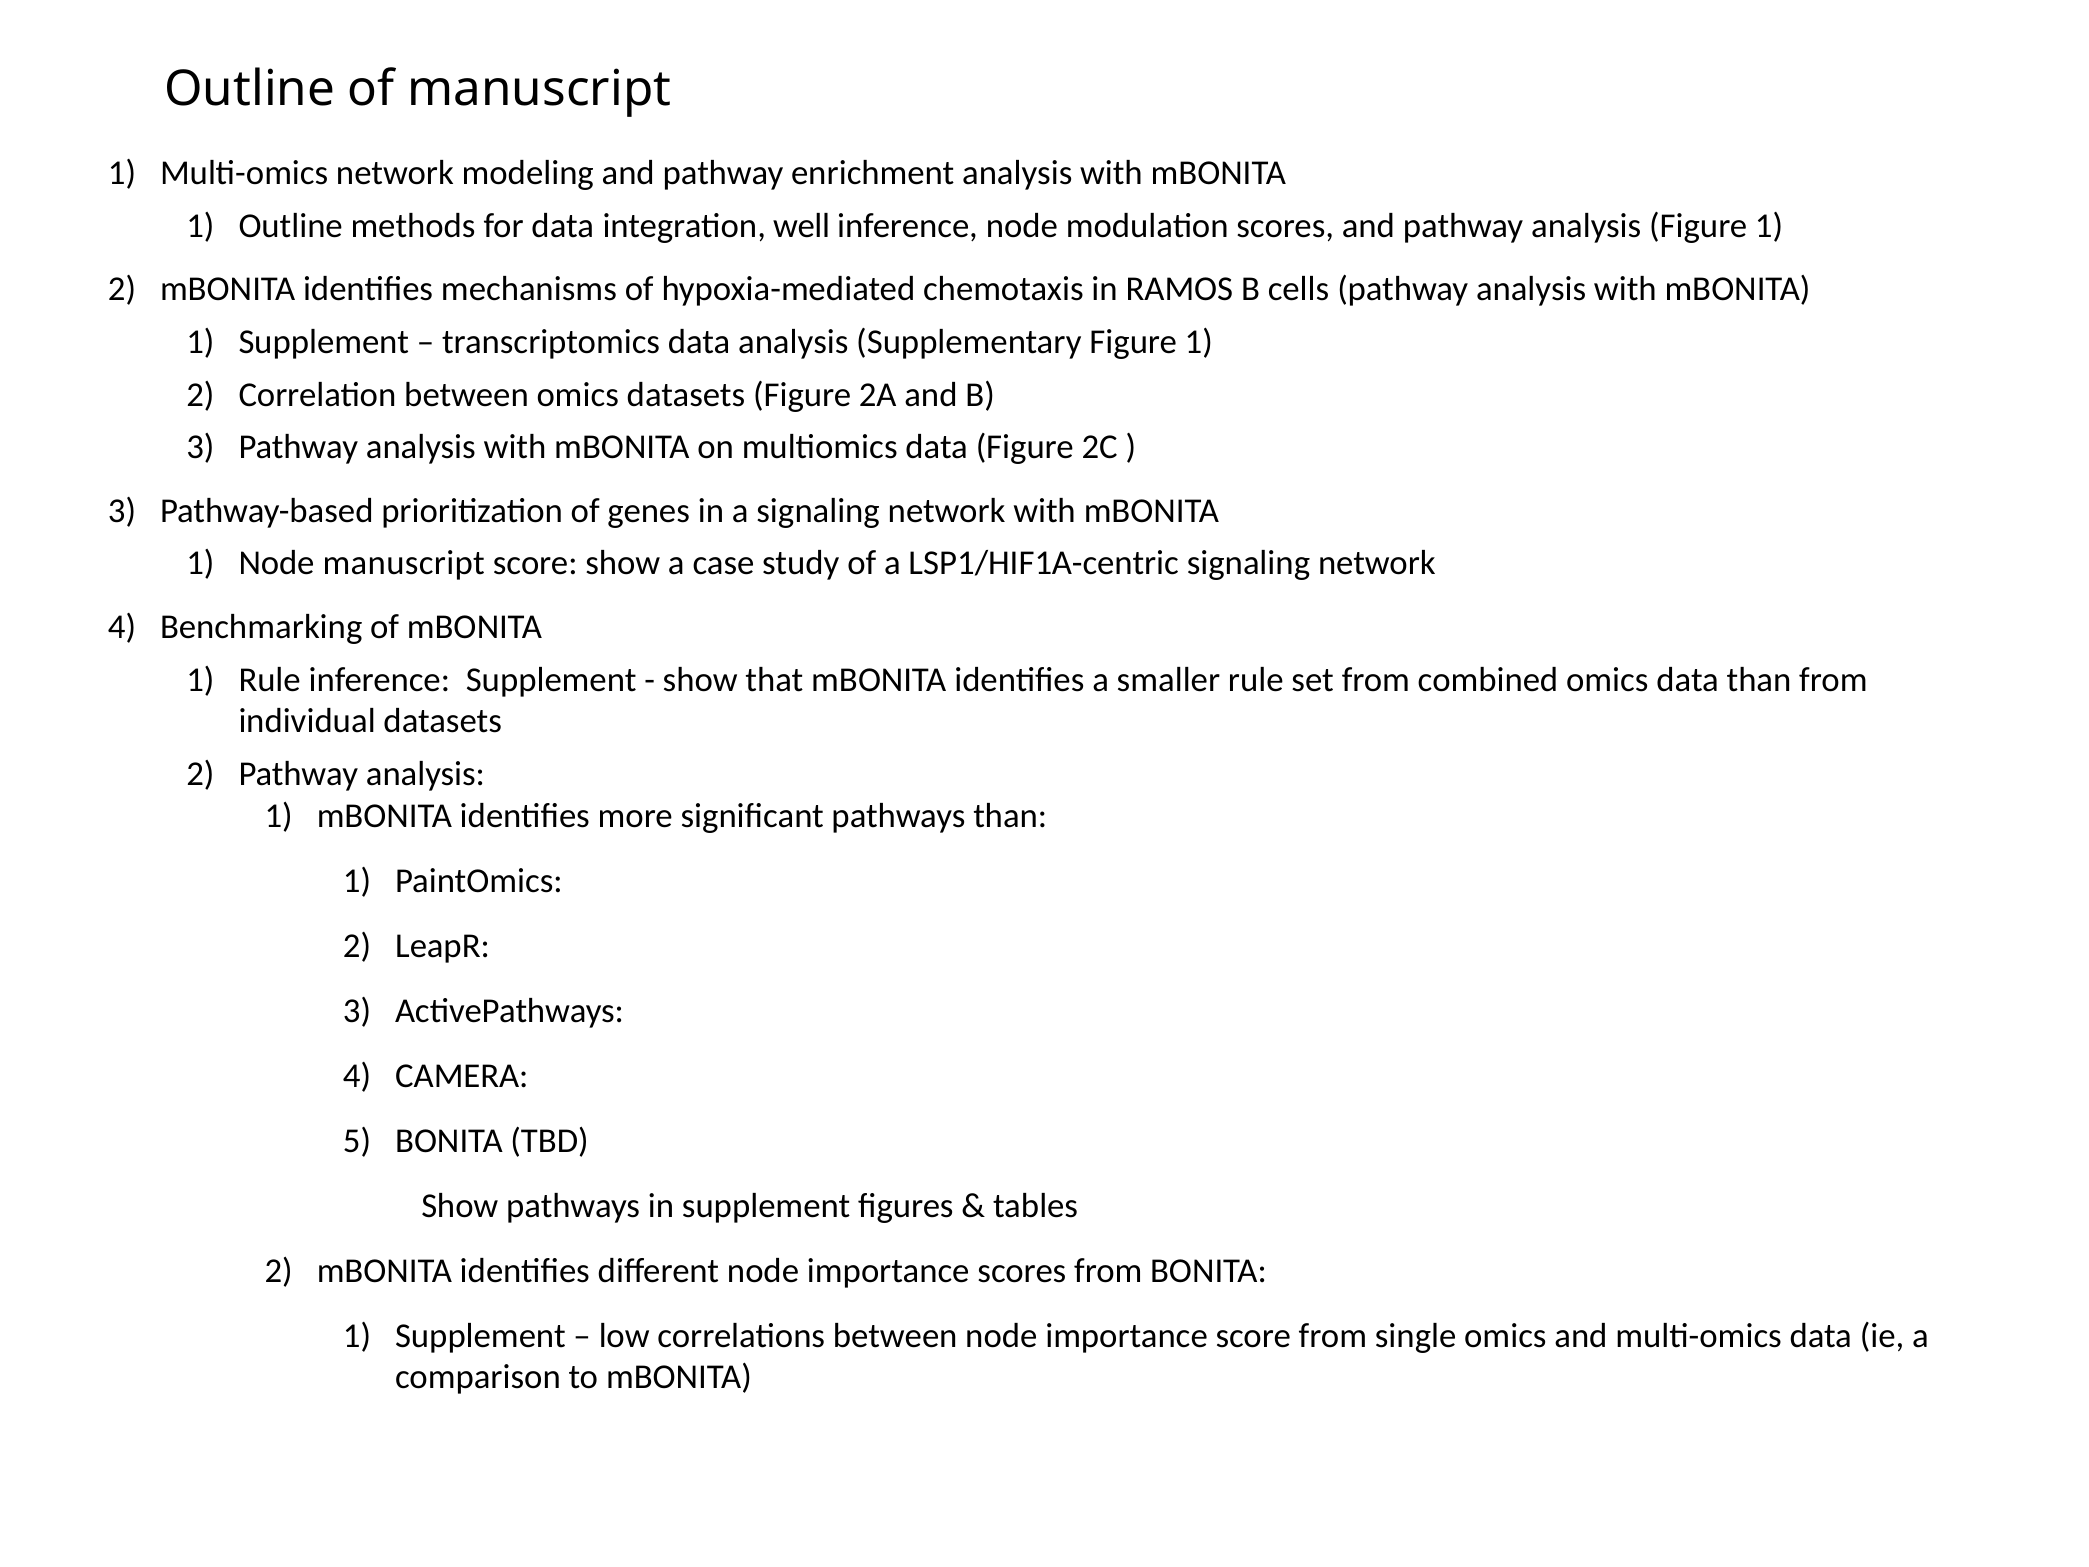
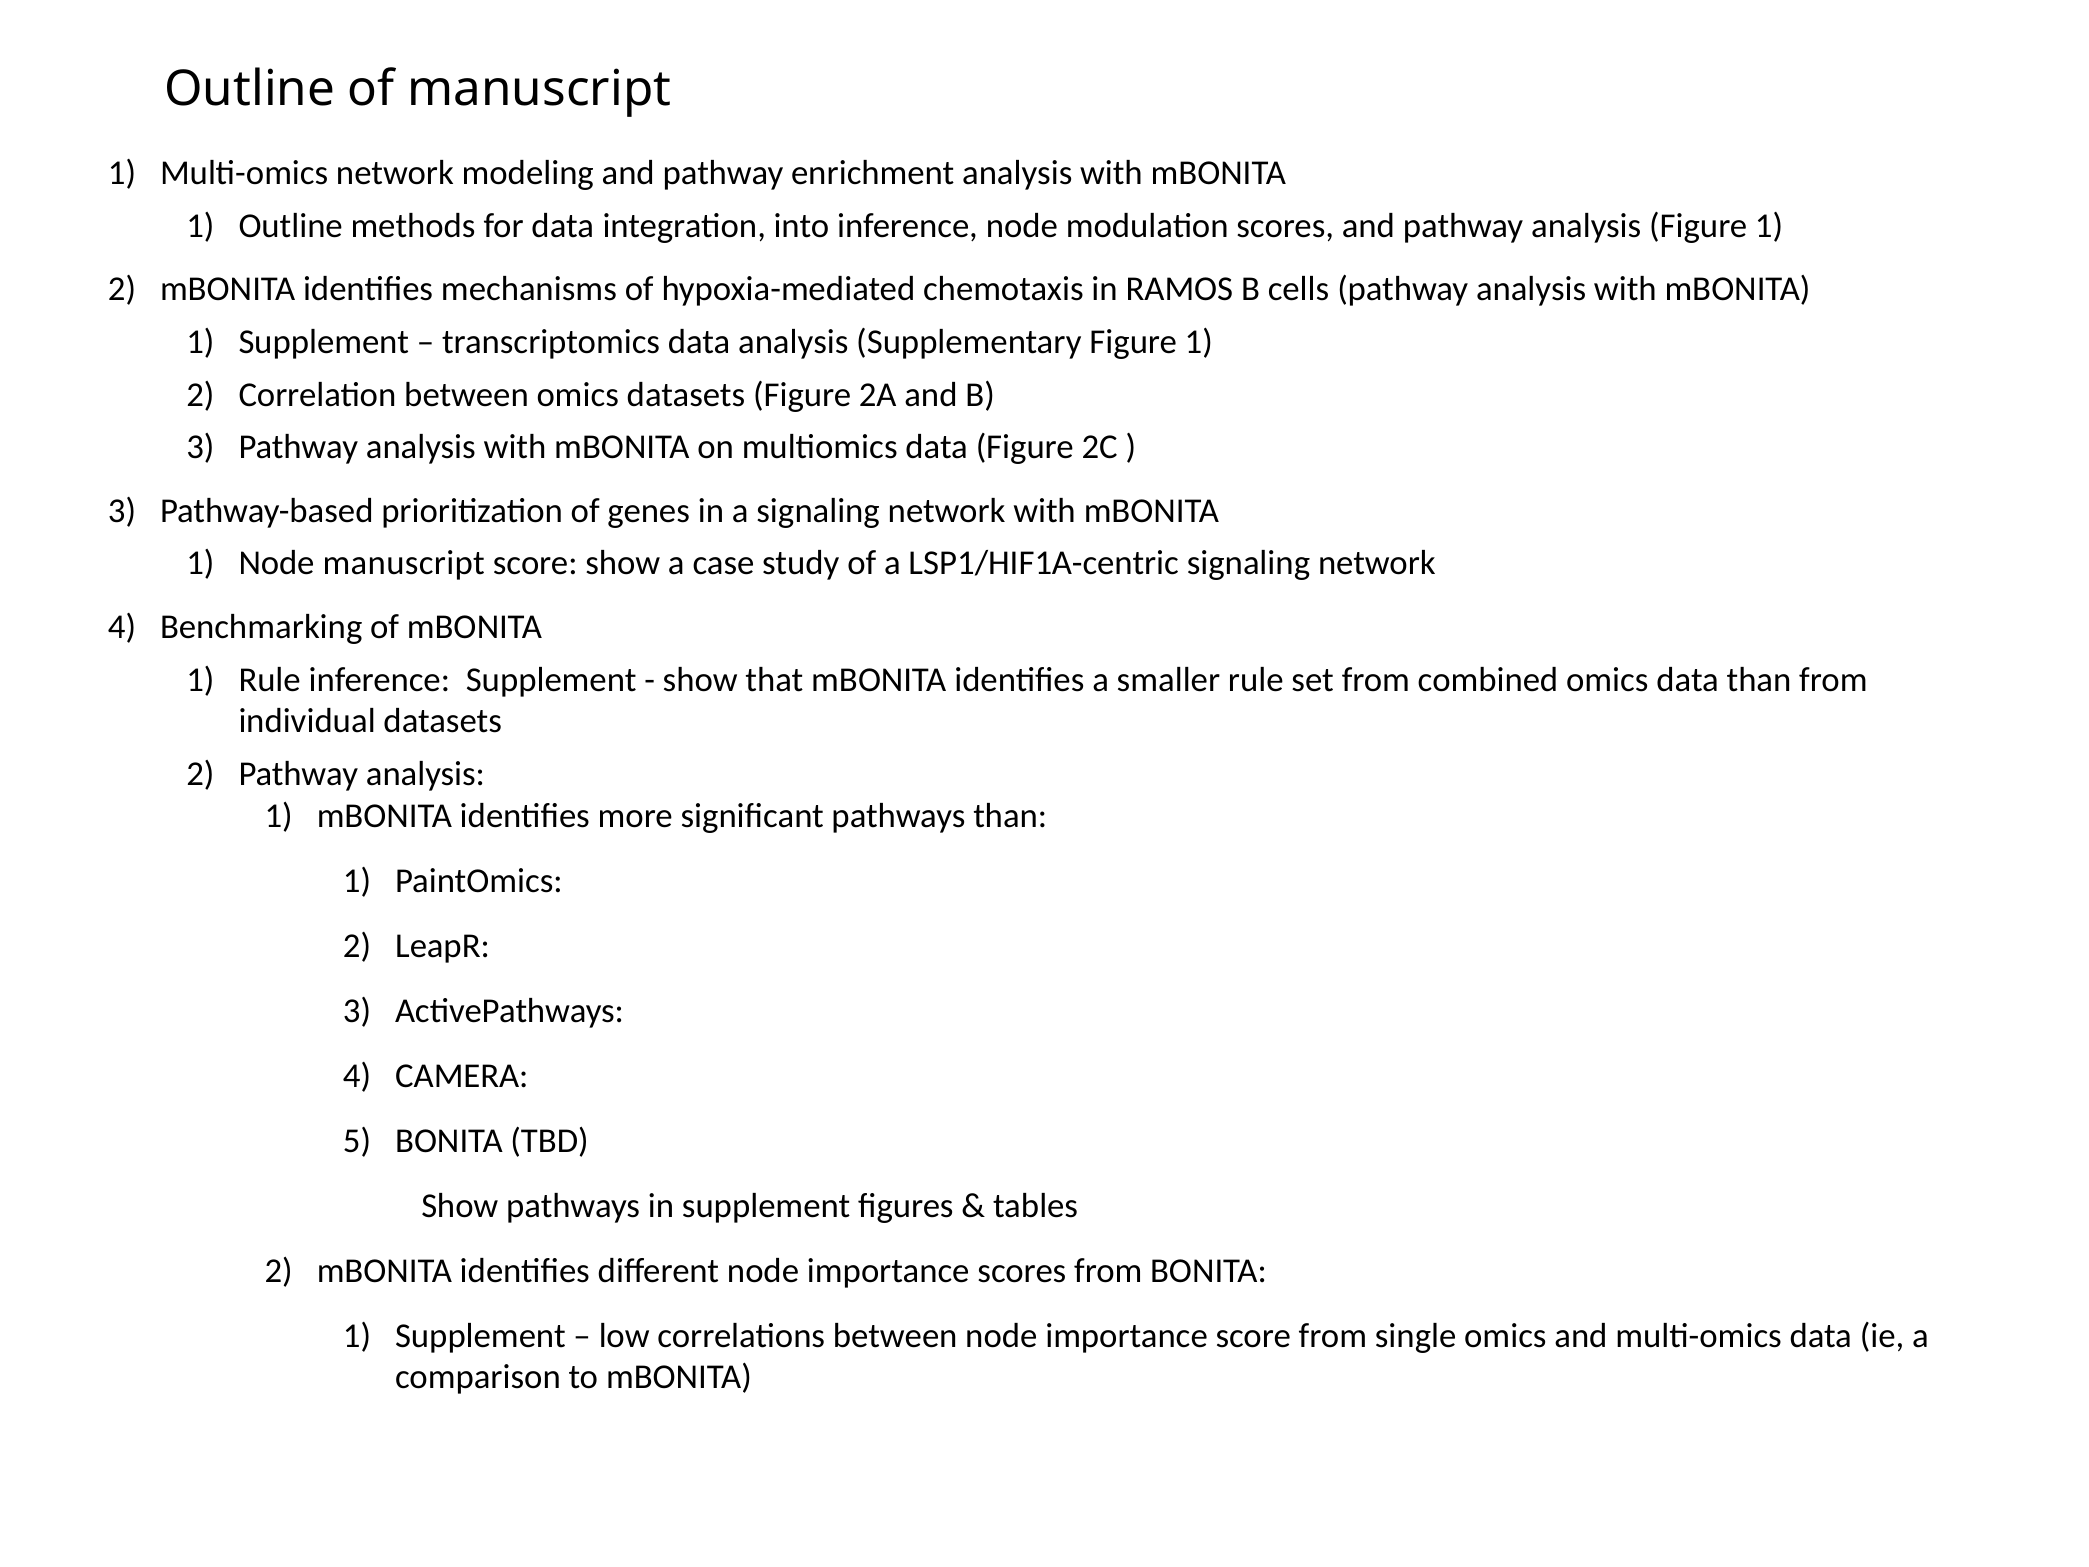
well: well -> into (801, 226)
